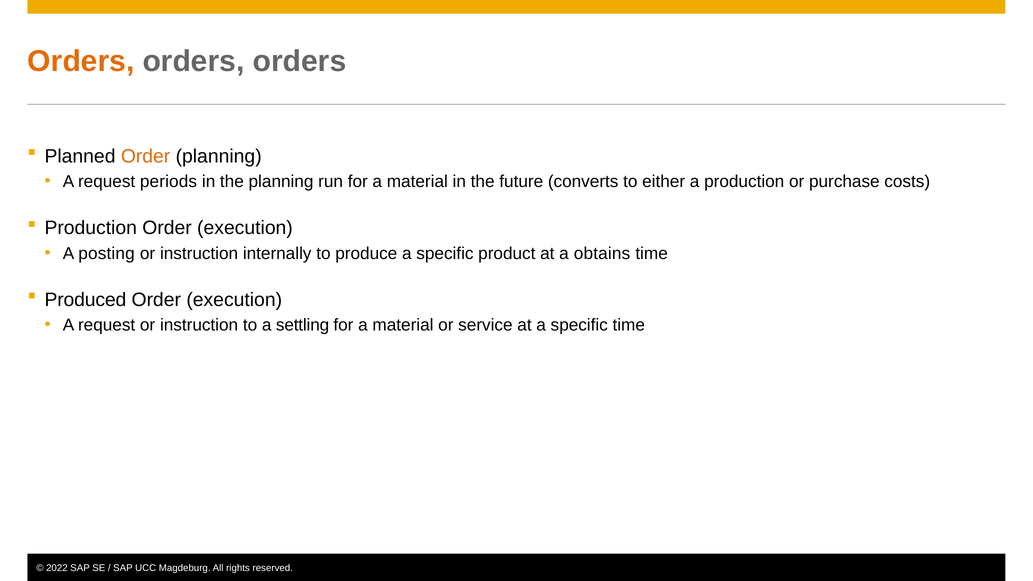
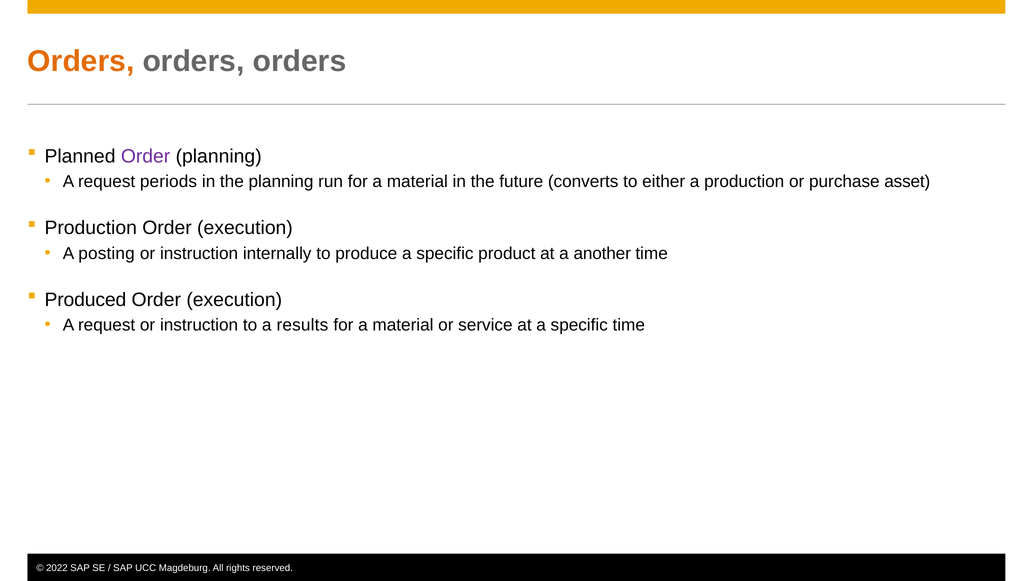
Order colour: orange -> purple (146, 156)
costs: costs -> asset (907, 182)
obtains: obtains -> another (602, 253)
settling: settling -> results (302, 325)
